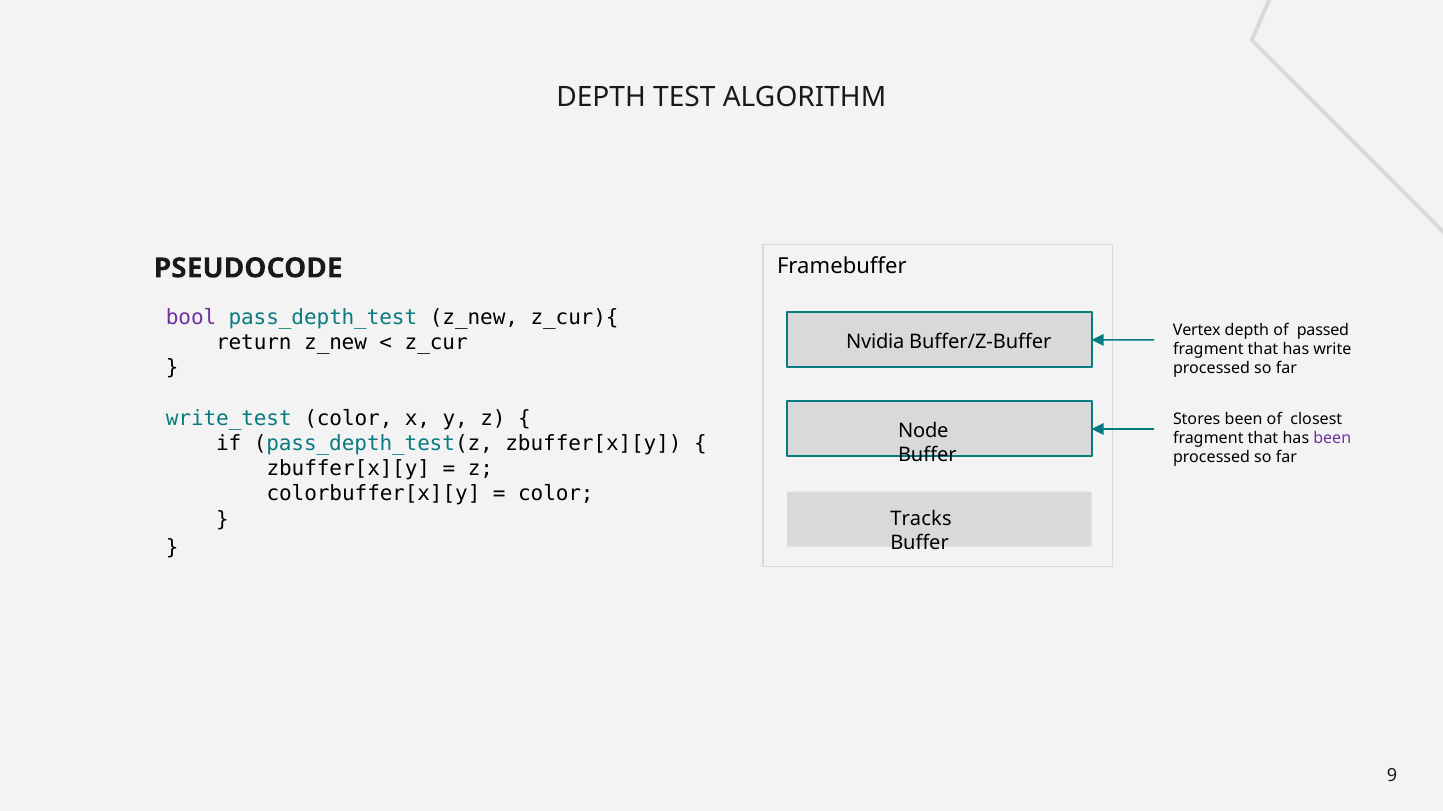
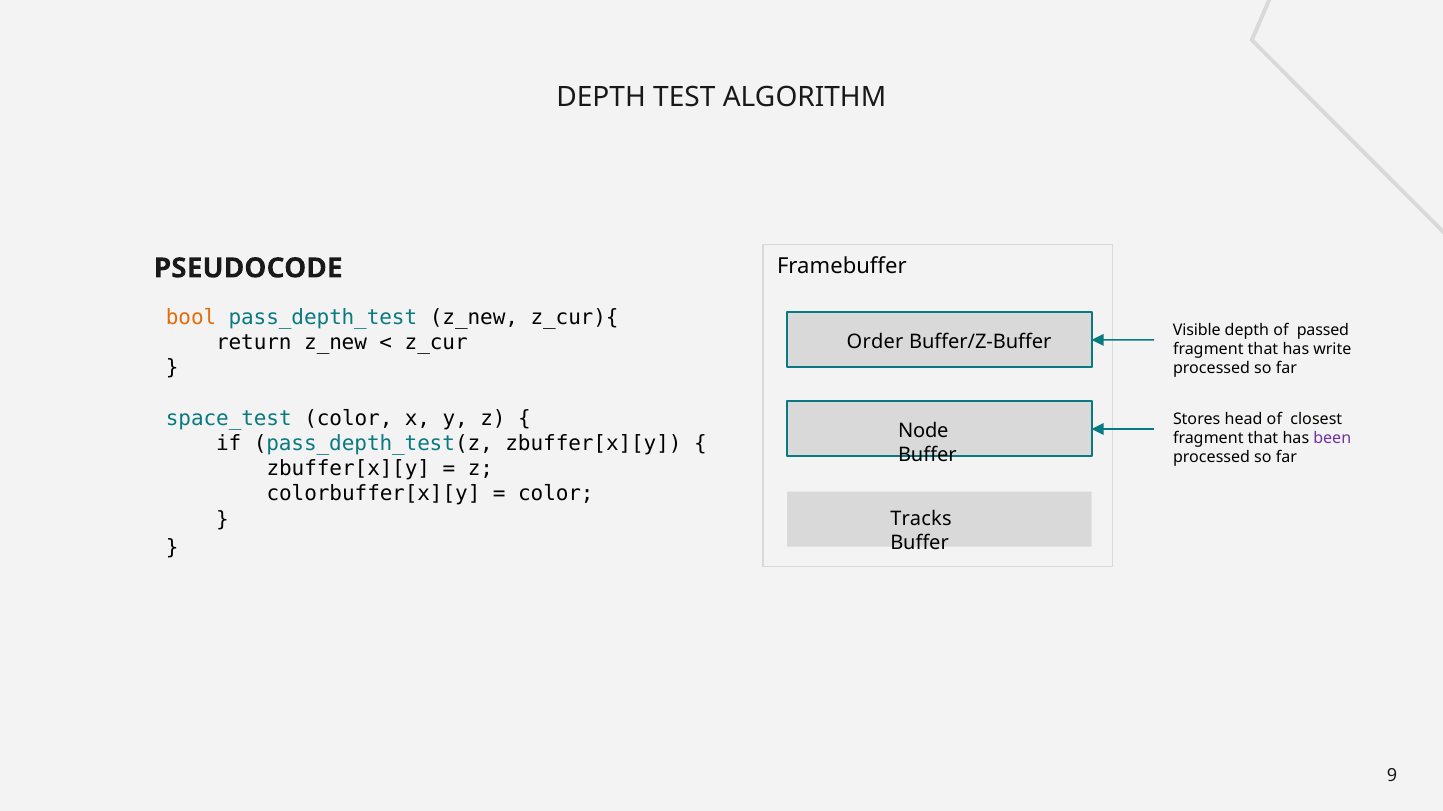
bool colour: purple -> orange (191, 318)
Vertex: Vertex -> Visible (1197, 330)
Nvidia: Nvidia -> Order (875, 342)
write_test: write_test -> space_test (229, 419)
Stores been: been -> head (1244, 420)
